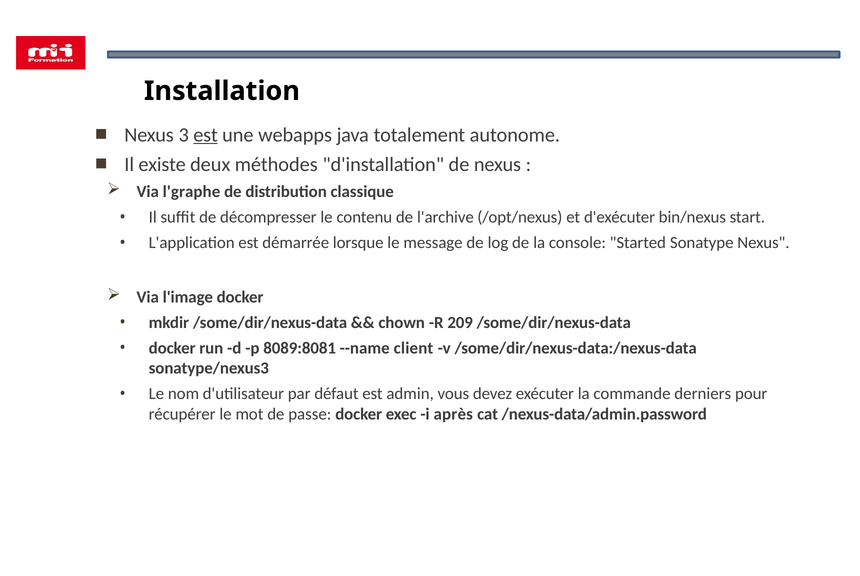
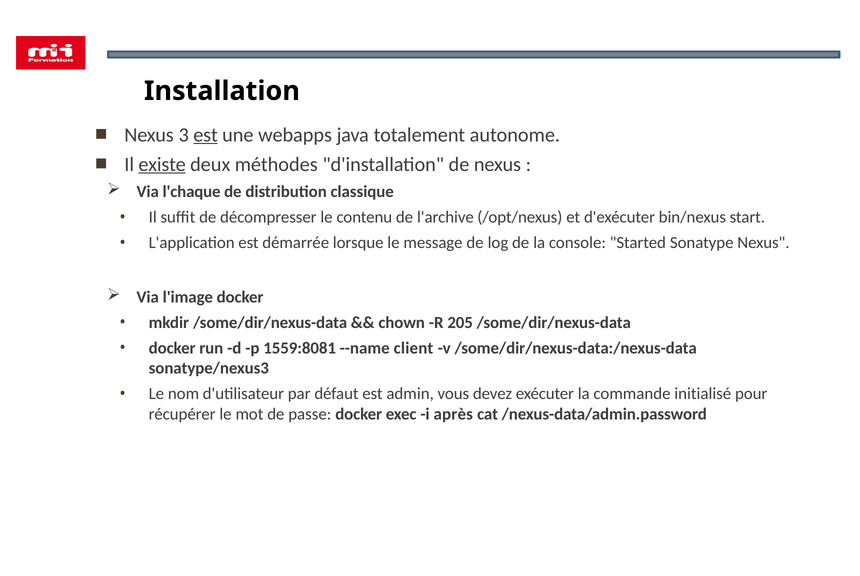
existe underline: none -> present (162, 164)
l'graphe: l'graphe -> l'chaque (192, 192)
209: 209 -> 205 (460, 323)
8089:8081: 8089:8081 -> 1559:8081 (300, 348)
derniers: derniers -> initialisé (703, 394)
